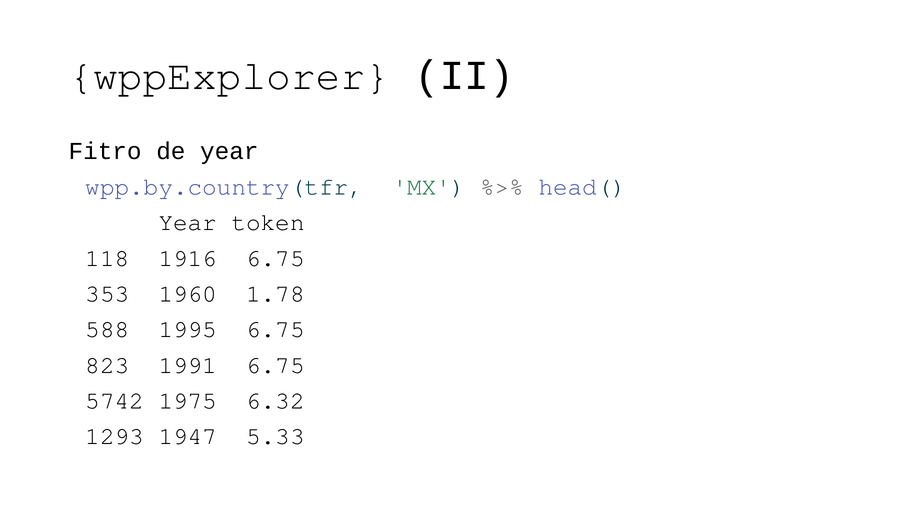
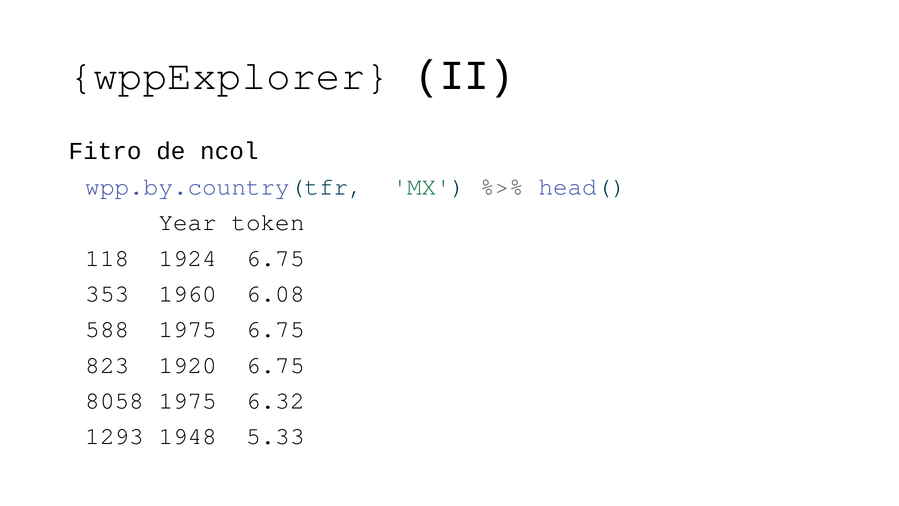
de year: year -> ncol (229, 151)
1916: 1916 -> 1924 (188, 258)
1.78: 1.78 -> 6.08 (275, 294)
588 1995: 1995 -> 1975 (188, 329)
1991: 1991 -> 1920 (188, 365)
5742: 5742 -> 8058 (115, 401)
1947: 1947 -> 1948 (188, 436)
